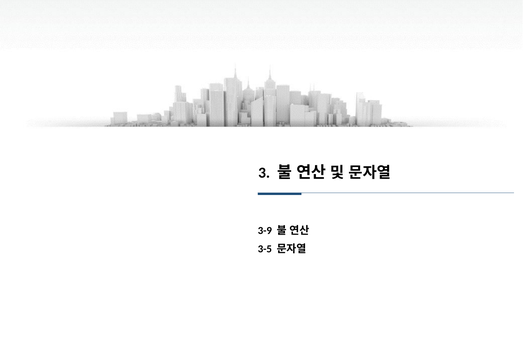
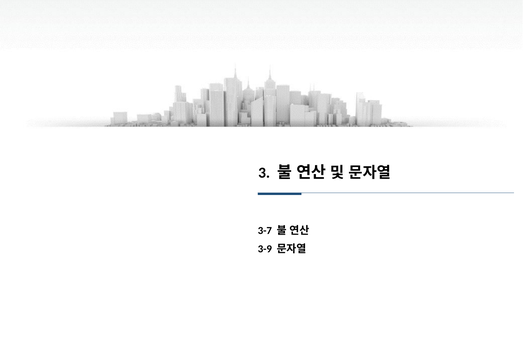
3-9: 3-9 -> 3-7 (265, 231)
3-5: 3-5 -> 3-9 (265, 249)
